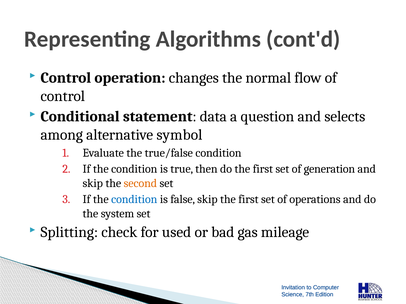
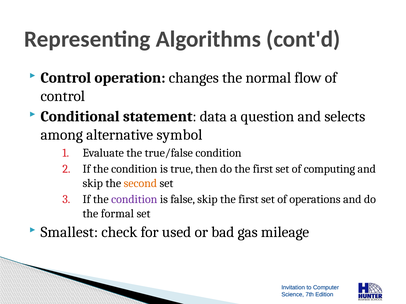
generation: generation -> computing (329, 169)
condition colour: blue -> purple (134, 200)
system: system -> formal (117, 214)
Splitting: Splitting -> Smallest (69, 233)
